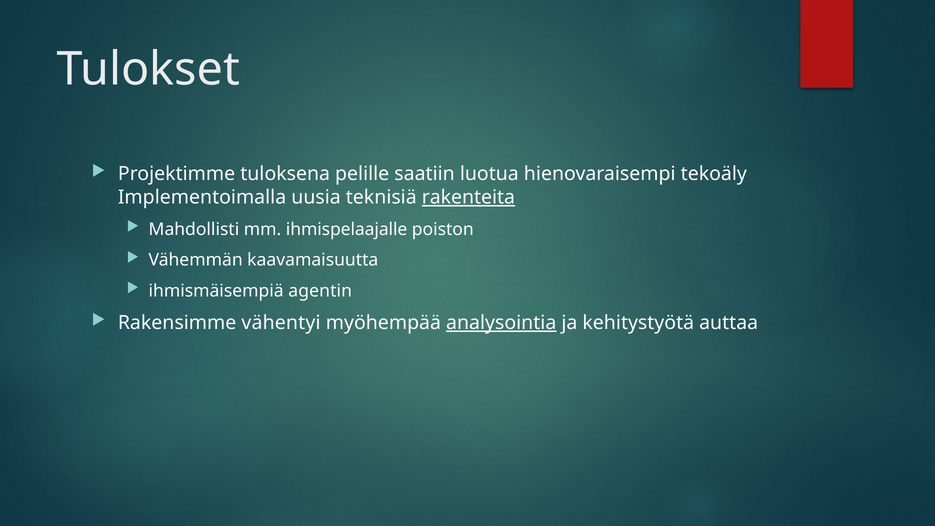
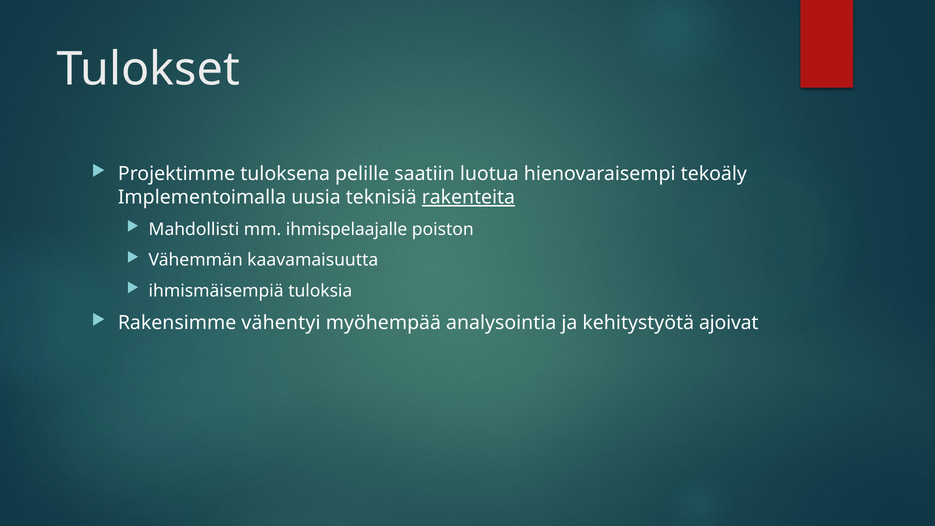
agentin: agentin -> tuloksia (320, 291)
analysointia underline: present -> none (501, 323)
auttaa: auttaa -> ajoivat (729, 323)
